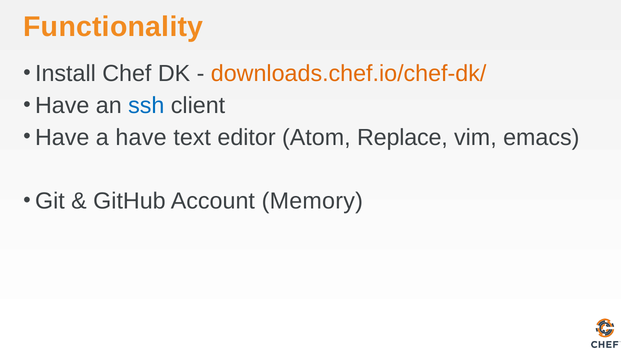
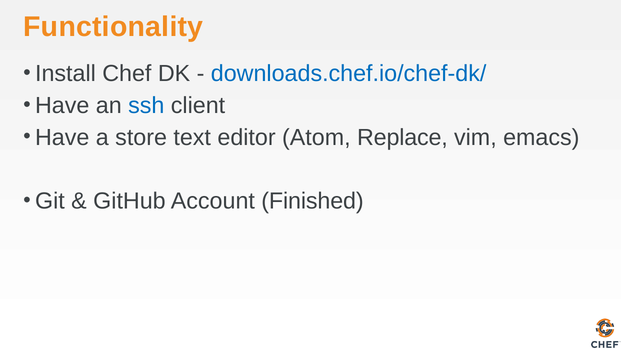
downloads.chef.io/chef-dk/ colour: orange -> blue (349, 74)
a have: have -> store (141, 137)
Memory: Memory -> Finished (312, 201)
